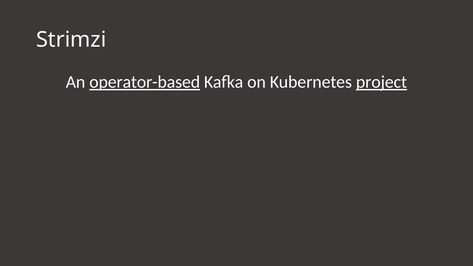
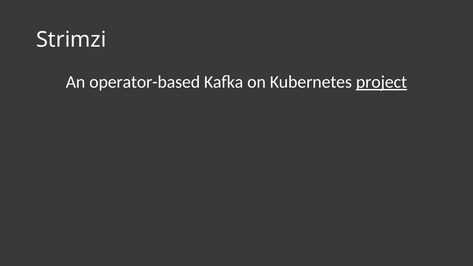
operator-based underline: present -> none (145, 82)
